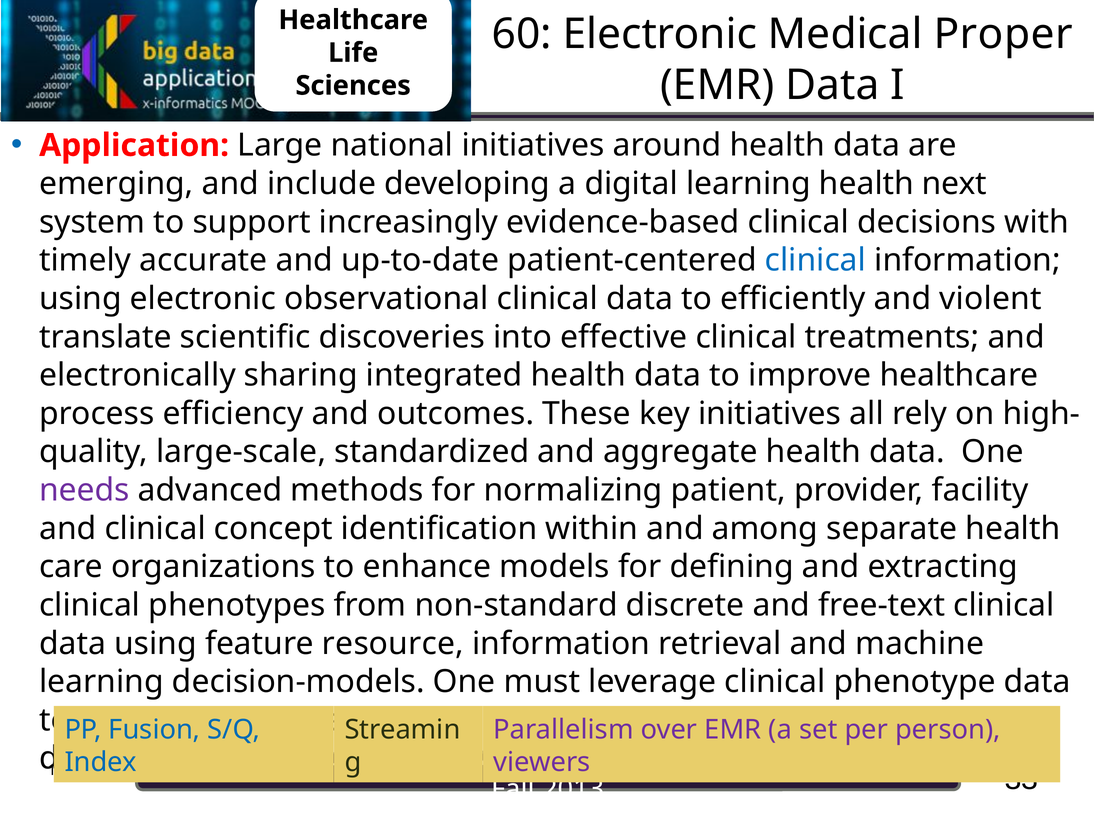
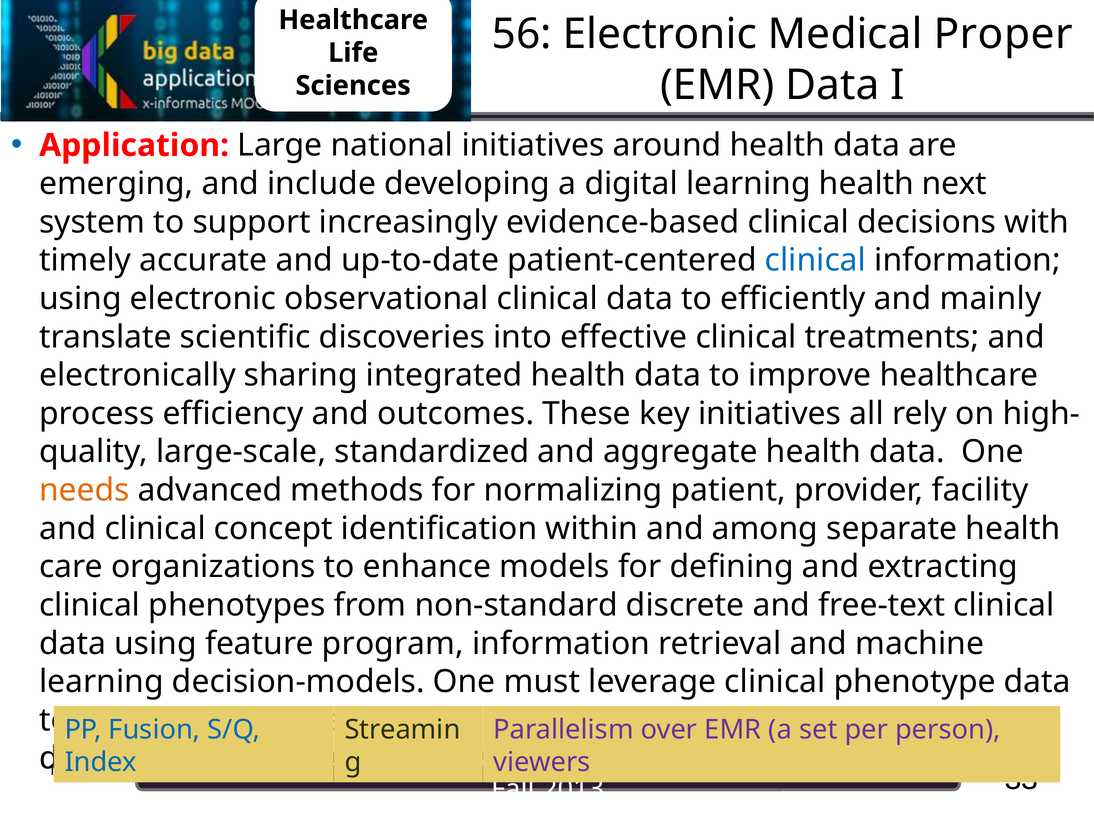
60: 60 -> 56 (522, 34)
violent: violent -> mainly (991, 299)
needs colour: purple -> orange (84, 490)
resource: resource -> program (393, 643)
